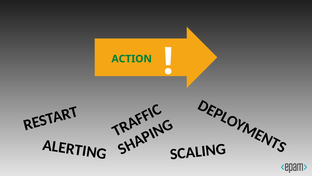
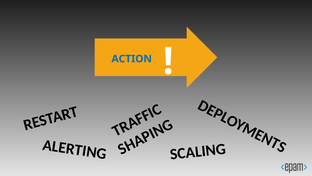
ACTION colour: green -> blue (132, 59)
